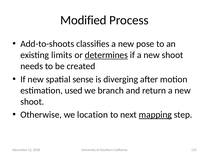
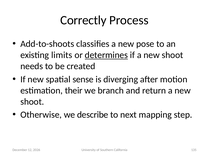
Modified: Modified -> Correctly (83, 20)
used: used -> their (74, 90)
location: location -> describe (93, 114)
mapping underline: present -> none (155, 114)
